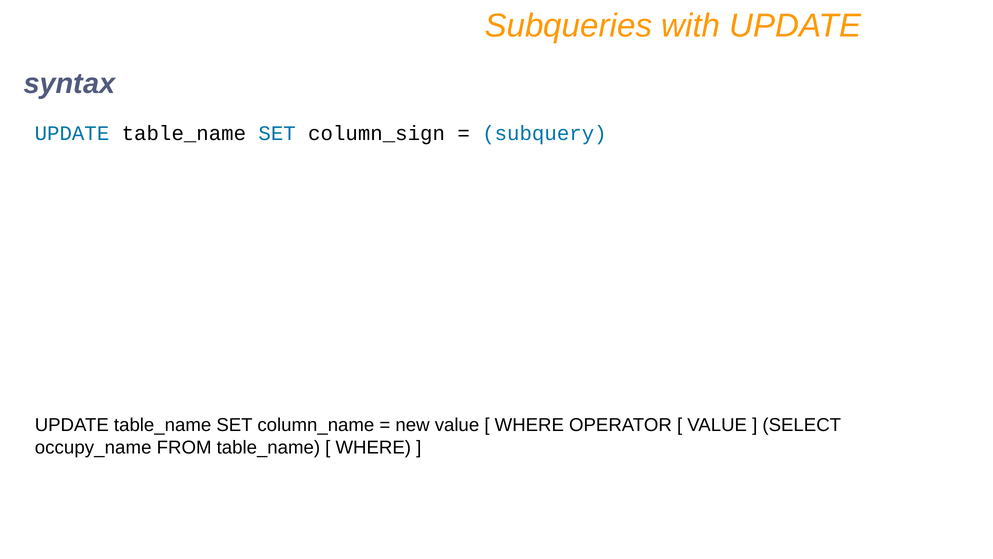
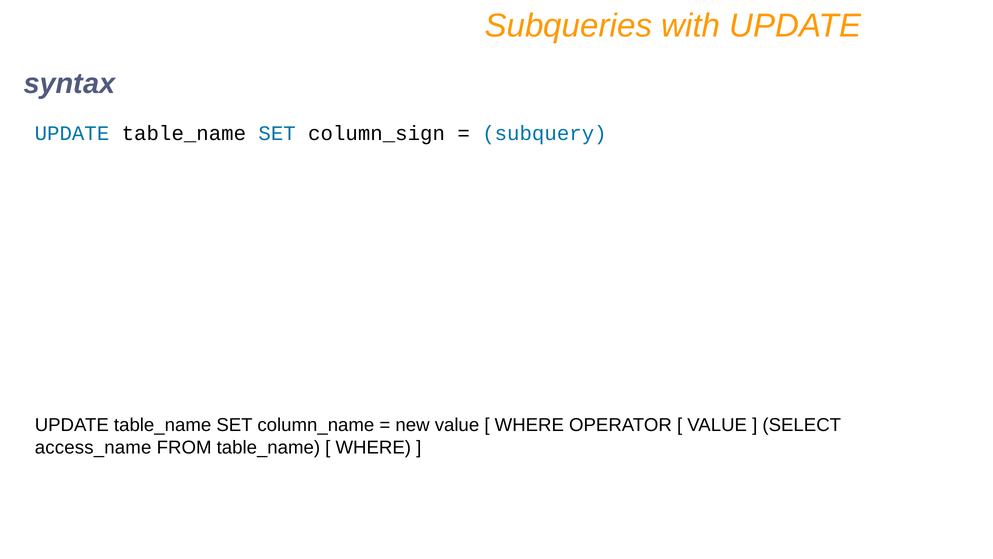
occupy_name: occupy_name -> access_name (93, 447)
